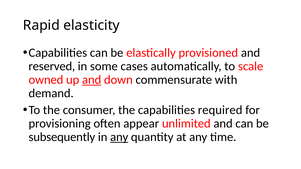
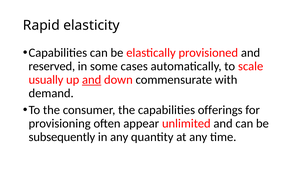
owned: owned -> usually (46, 80)
required: required -> offerings (220, 110)
any underline: present -> none (119, 137)
